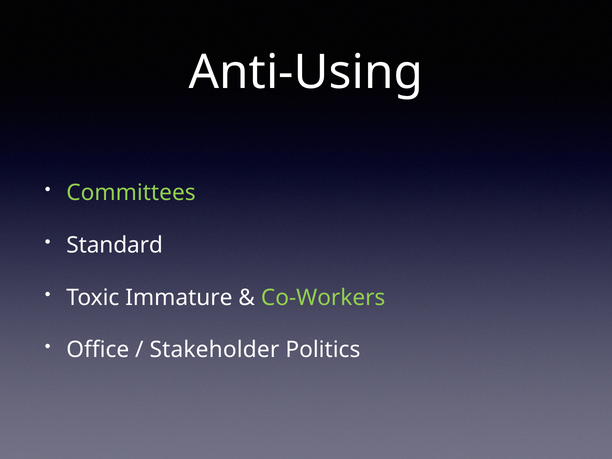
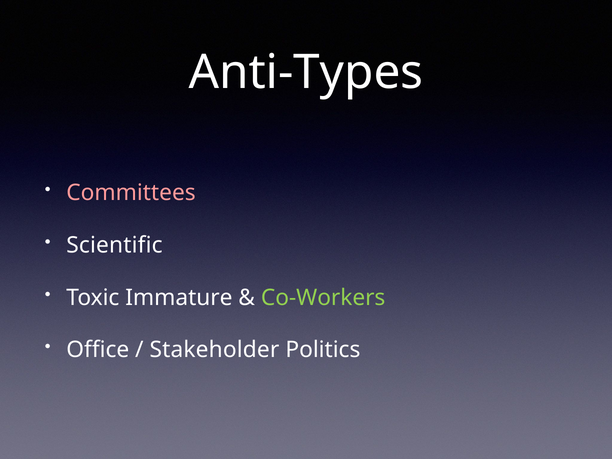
Anti-Using: Anti-Using -> Anti-Types (306, 73)
Committees colour: light green -> pink (131, 193)
Standard: Standard -> Scientific (114, 245)
